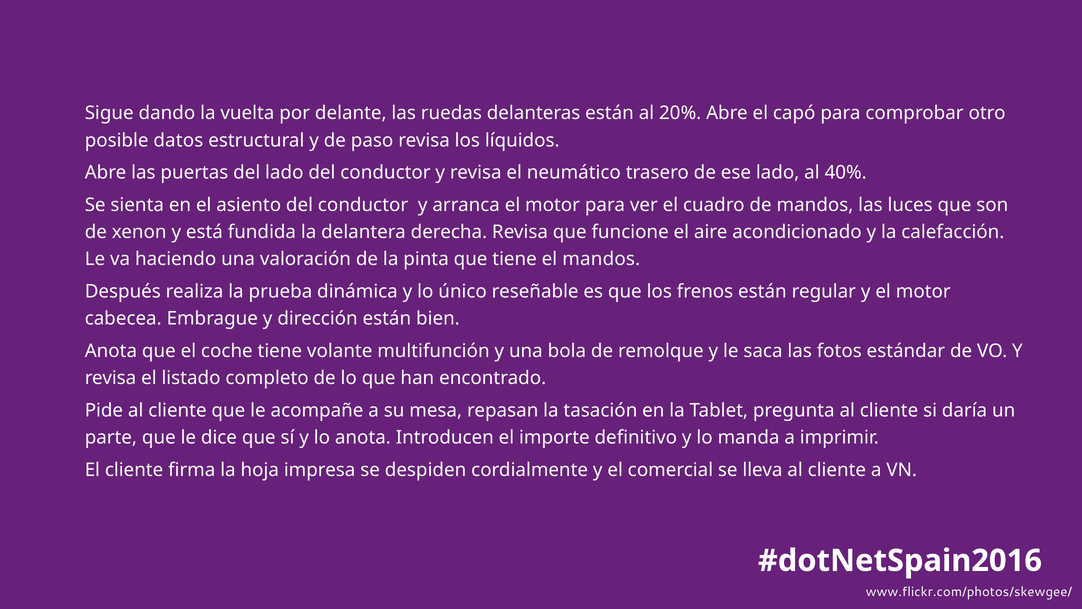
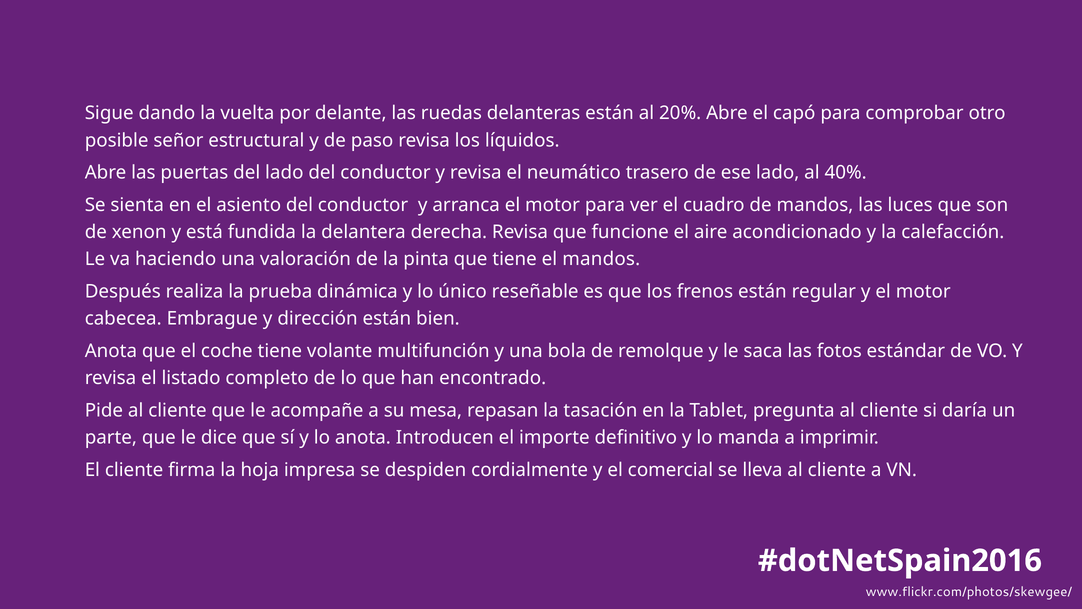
datos: datos -> señor (178, 140)
